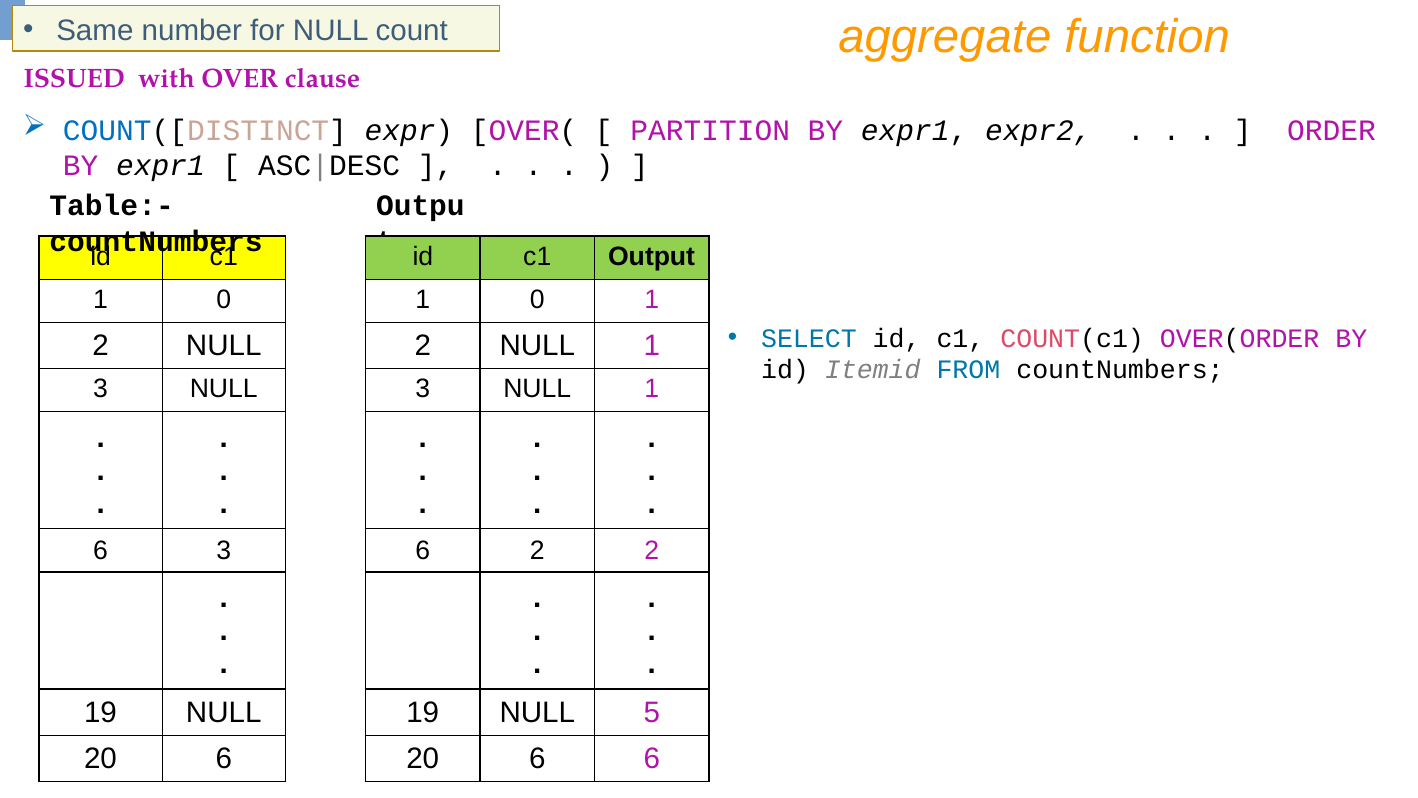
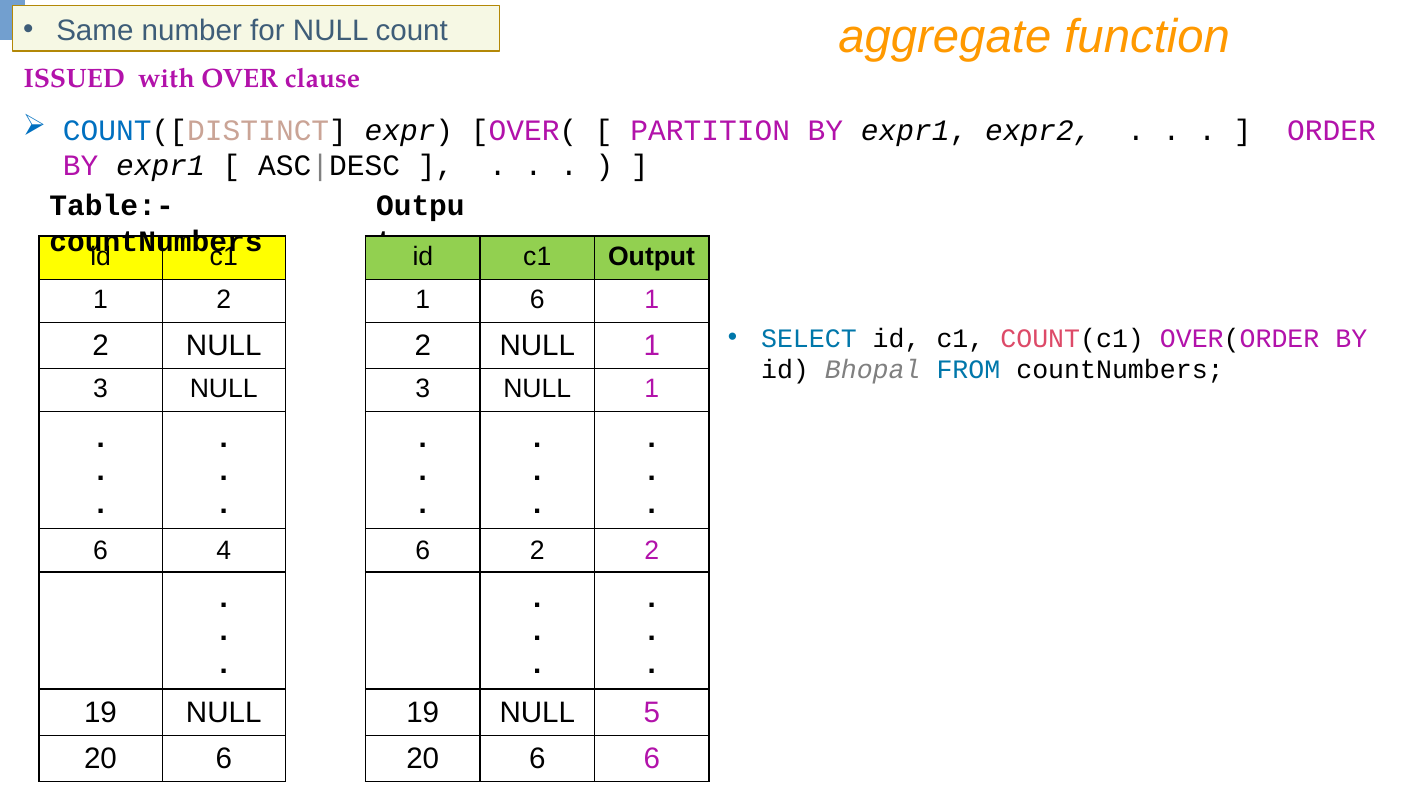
0: 0 -> 2 (224, 300)
0: 0 -> 6 (537, 300)
Itemid: Itemid -> Bhopal (873, 370)
6 3: 3 -> 4 (224, 551)
